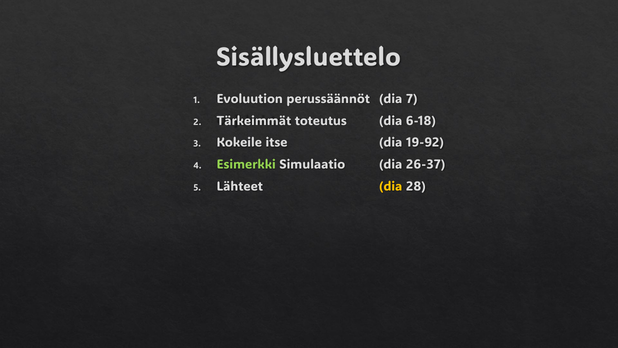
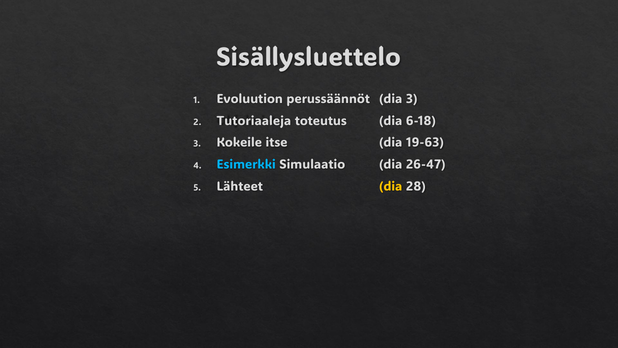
dia 7: 7 -> 3 (412, 99)
Tärkeimmät: Tärkeimmät -> Tutoriaaleja (254, 121)
19-92: 19-92 -> 19-63 (425, 143)
Esimerkki colour: light green -> light blue (246, 164)
26-37: 26-37 -> 26-47 (426, 164)
